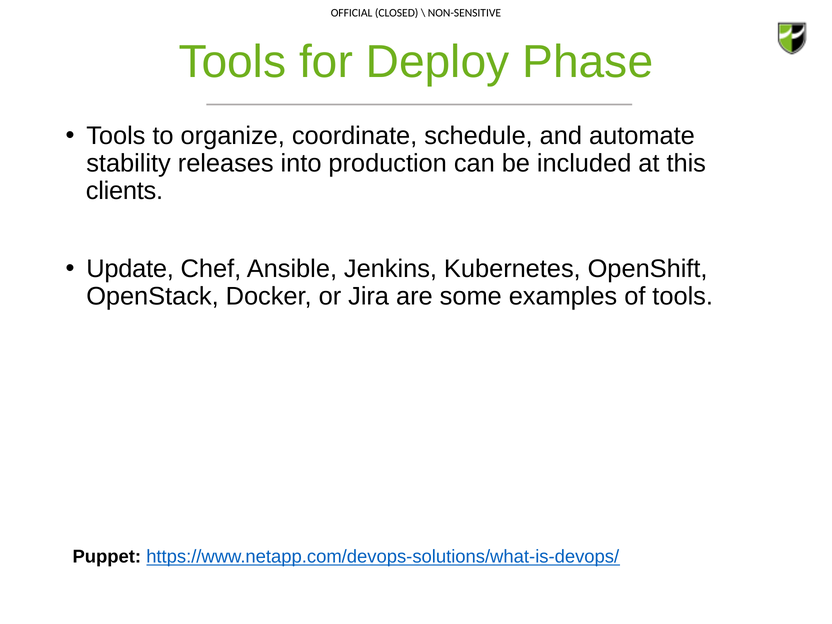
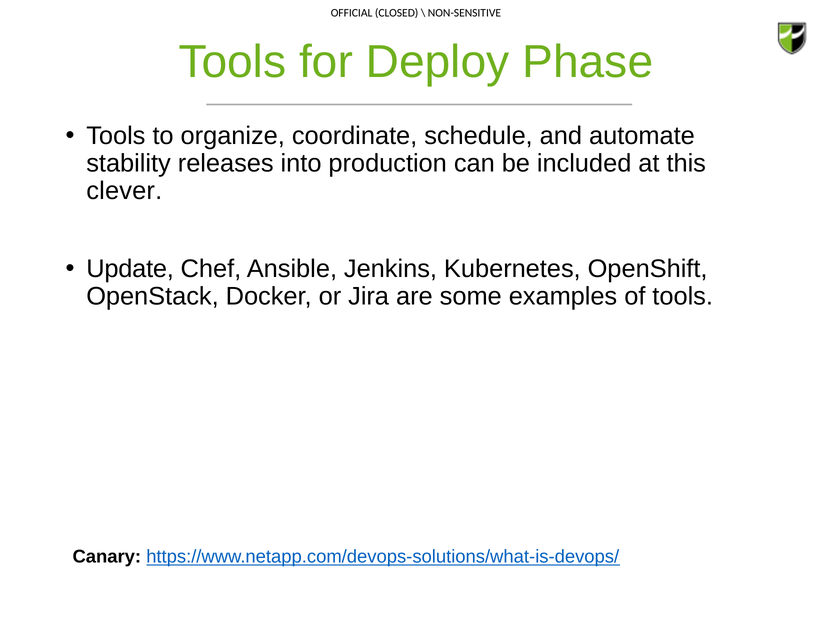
clients: clients -> clever (124, 191)
Puppet: Puppet -> Canary (107, 557)
